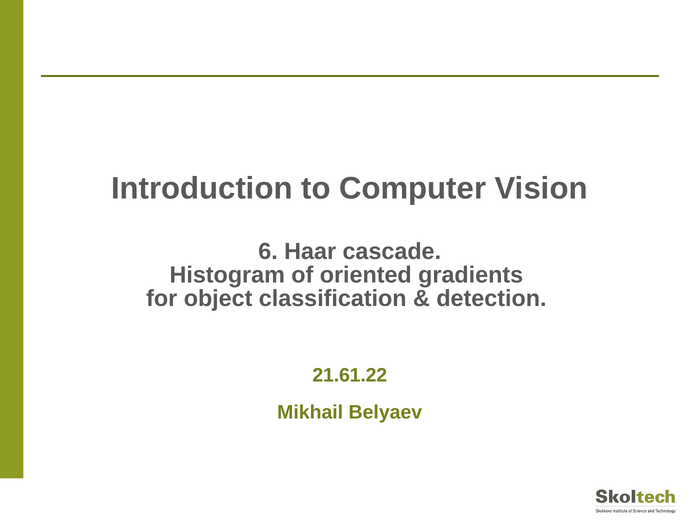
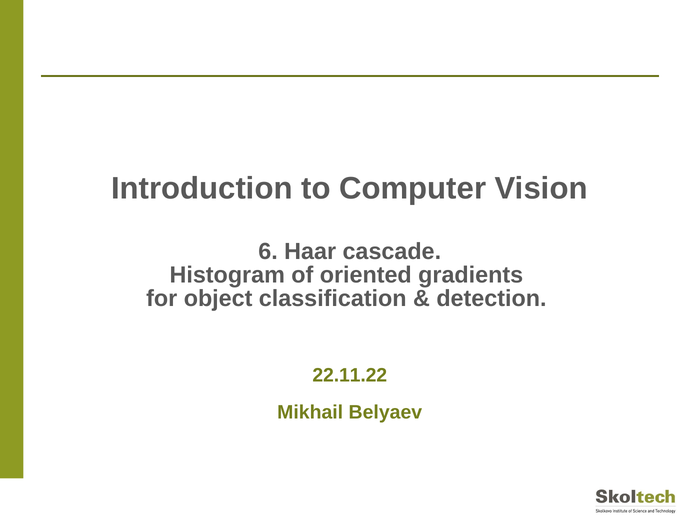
21.61.22: 21.61.22 -> 22.11.22 (350, 375)
